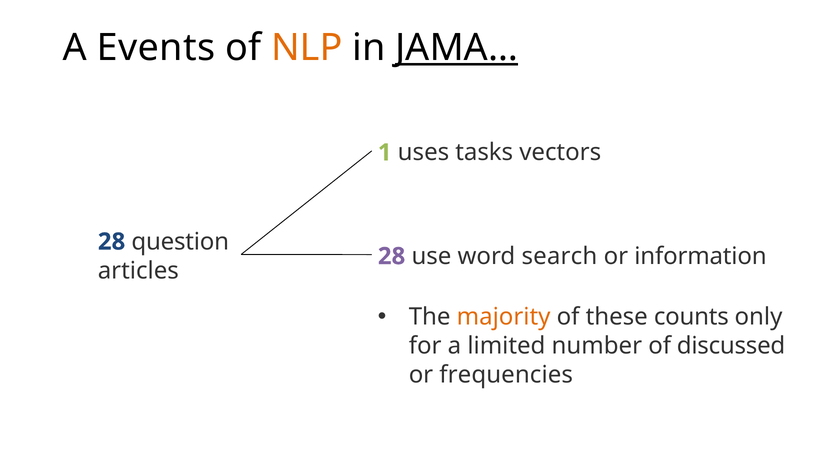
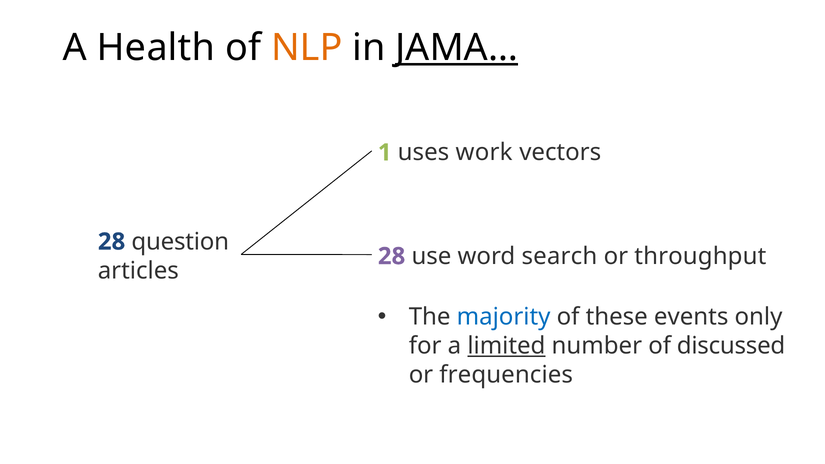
Events: Events -> Health (156, 48)
tasks: tasks -> work (484, 153)
information: information -> throughput (700, 256)
majority colour: orange -> blue (504, 317)
counts: counts -> events (691, 317)
limited underline: none -> present (506, 346)
